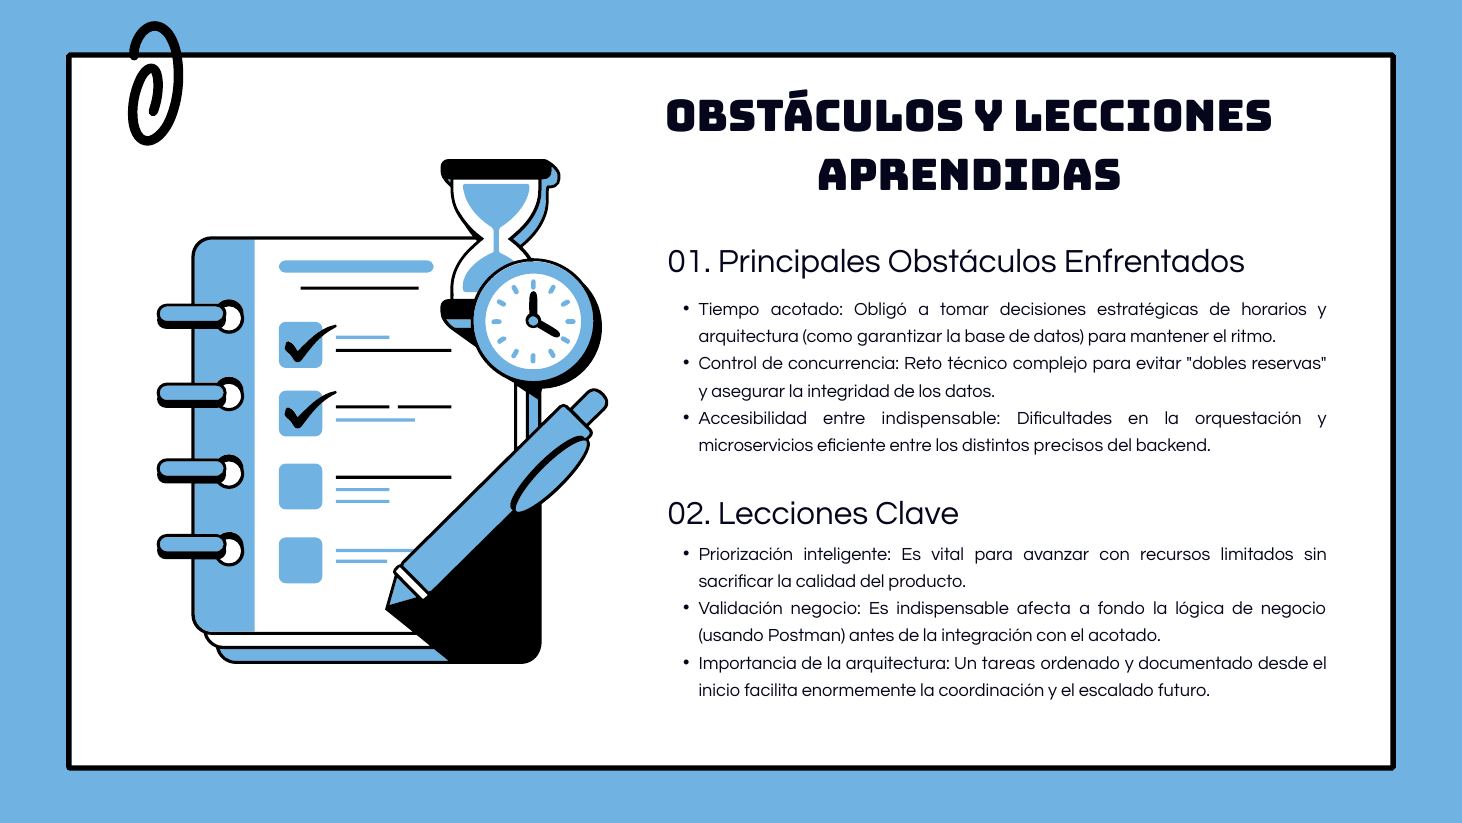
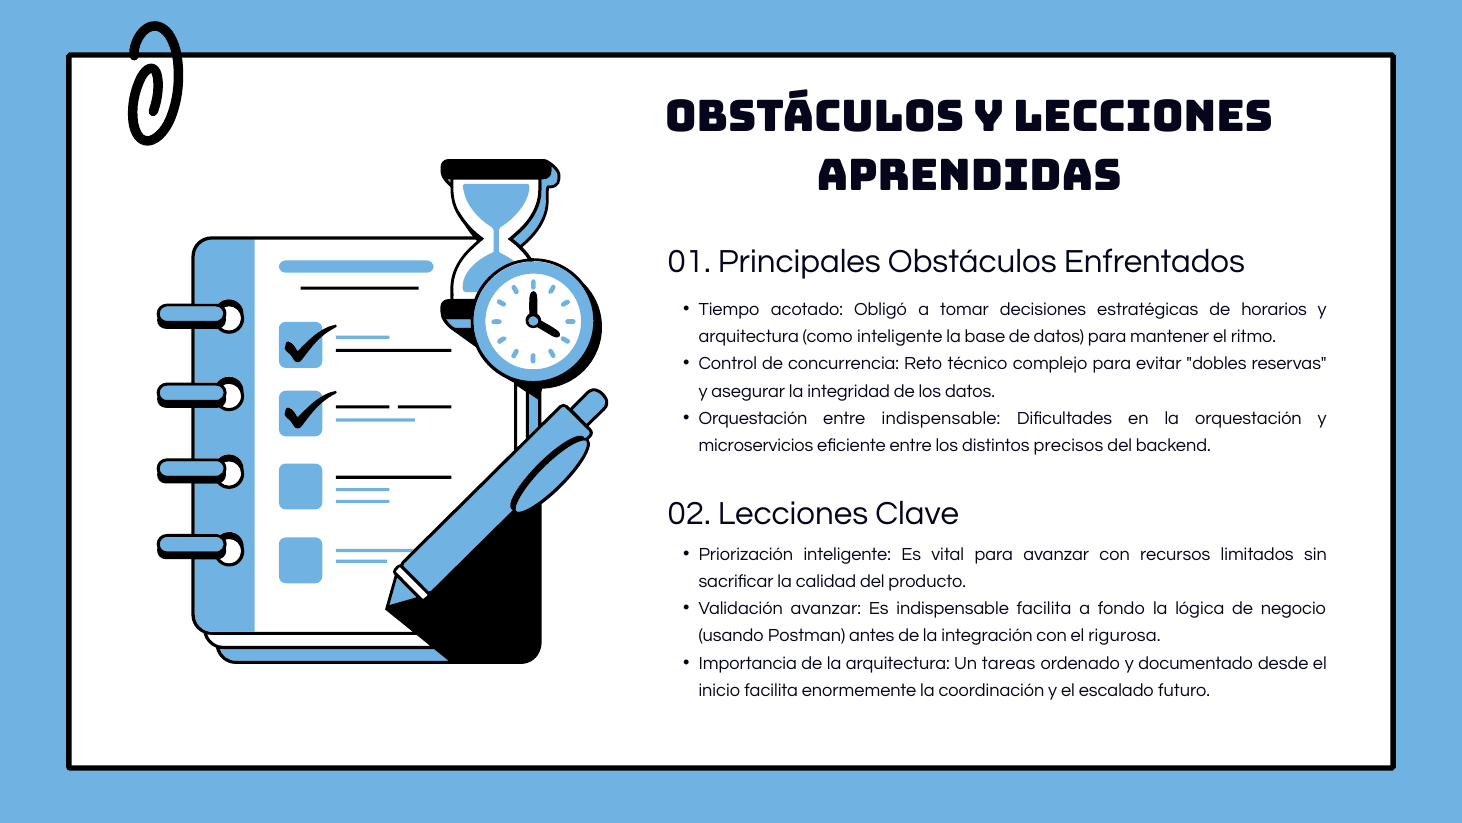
como garantizar: garantizar -> inteligente (900, 336)
Accesibilidad: Accesibilidad -> Orquestación (753, 418)
Validación negocio: negocio -> avanzar (826, 608)
indispensable afecta: afecta -> facilita (1044, 608)
el acotado: acotado -> rigurosa (1124, 635)
